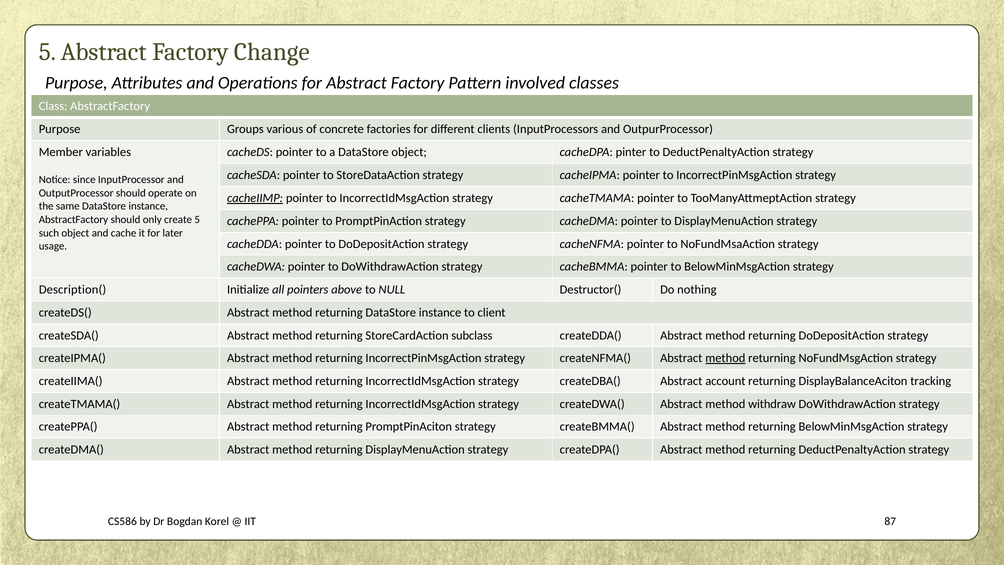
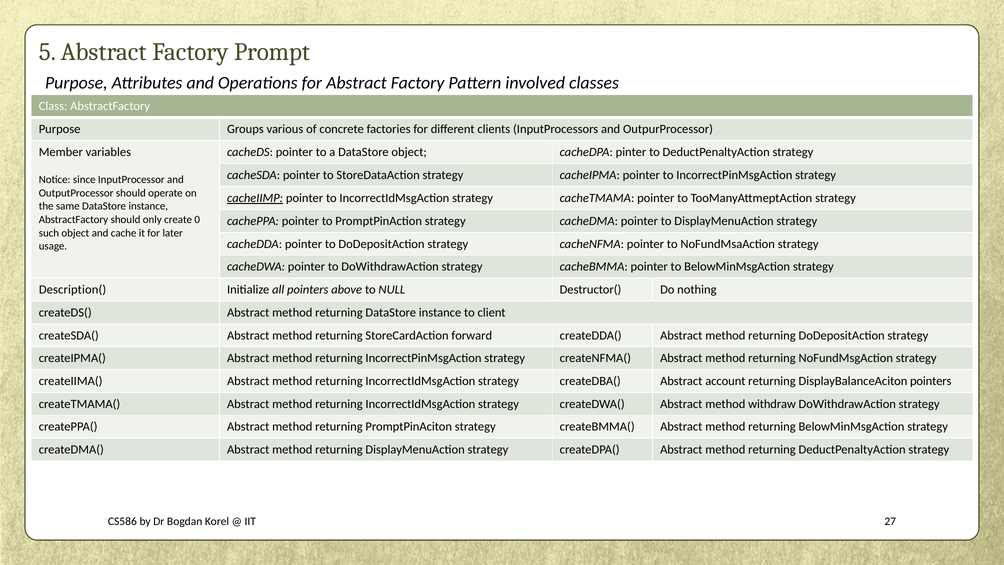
Change: Change -> Prompt (272, 52)
create 5: 5 -> 0 (197, 220)
subclass: subclass -> forward (472, 335)
method underline: present -> none (725, 358)
DisplayBalanceAciton tracking: tracking -> pointers (931, 381)
87: 87 -> 27 (890, 522)
